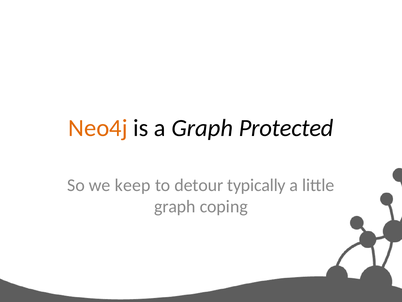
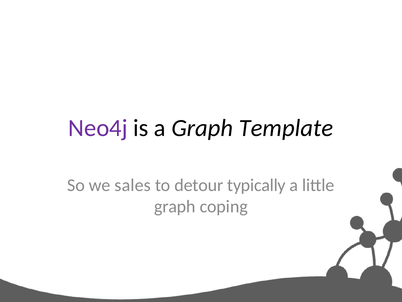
Neo4j colour: orange -> purple (98, 128)
Protected: Protected -> Template (286, 128)
keep: keep -> sales (133, 185)
